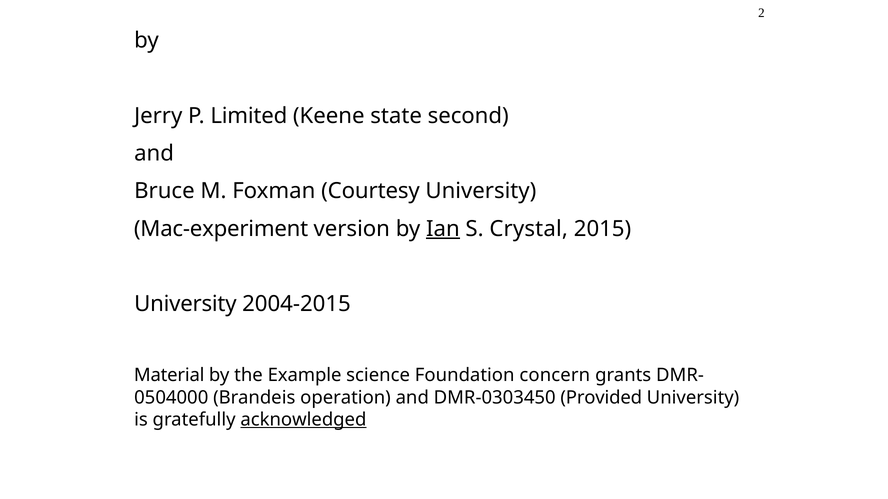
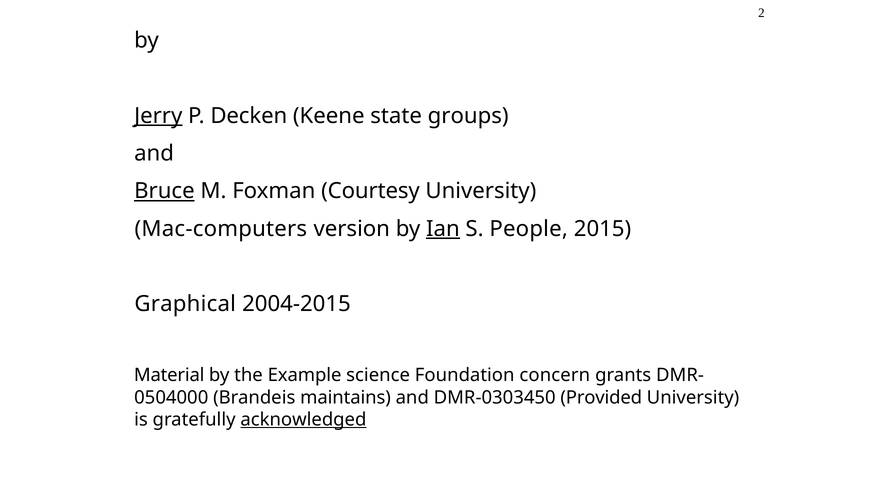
Jerry underline: none -> present (158, 116)
Limited: Limited -> Decken (249, 116)
second: second -> groups (468, 116)
Bruce underline: none -> present (164, 191)
Mac-experiment: Mac-experiment -> Mac-computers (221, 229)
Crystal: Crystal -> People (529, 229)
University: University -> Graphical (185, 304)
operation: operation -> maintains (346, 398)
